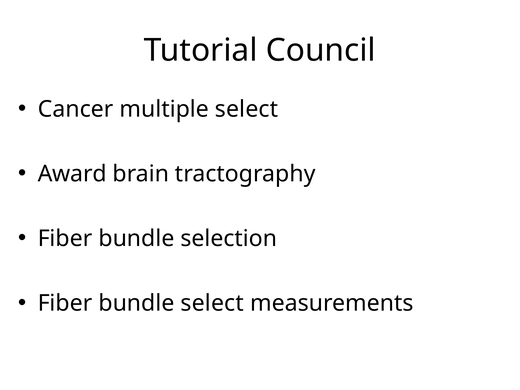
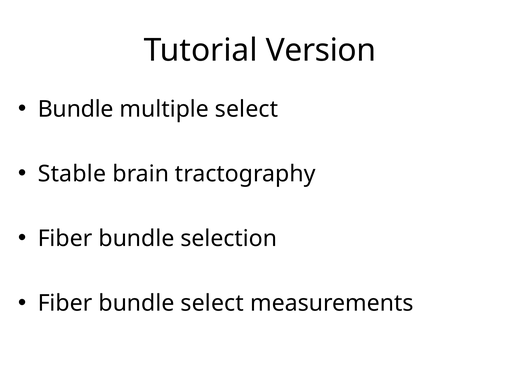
Council: Council -> Version (321, 50)
Cancer: Cancer -> Bundle (76, 109)
Award: Award -> Stable (72, 174)
